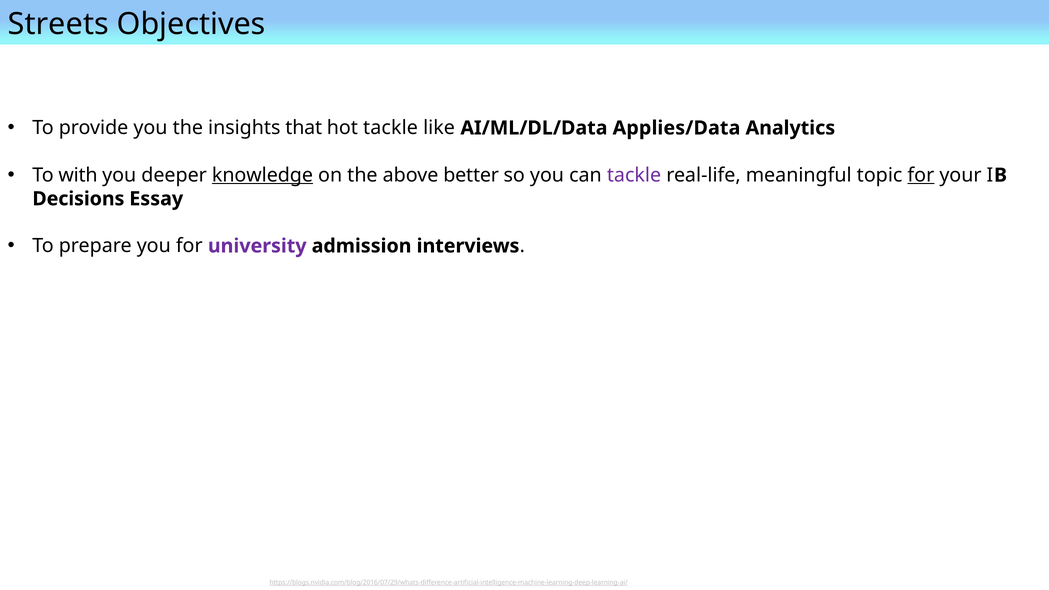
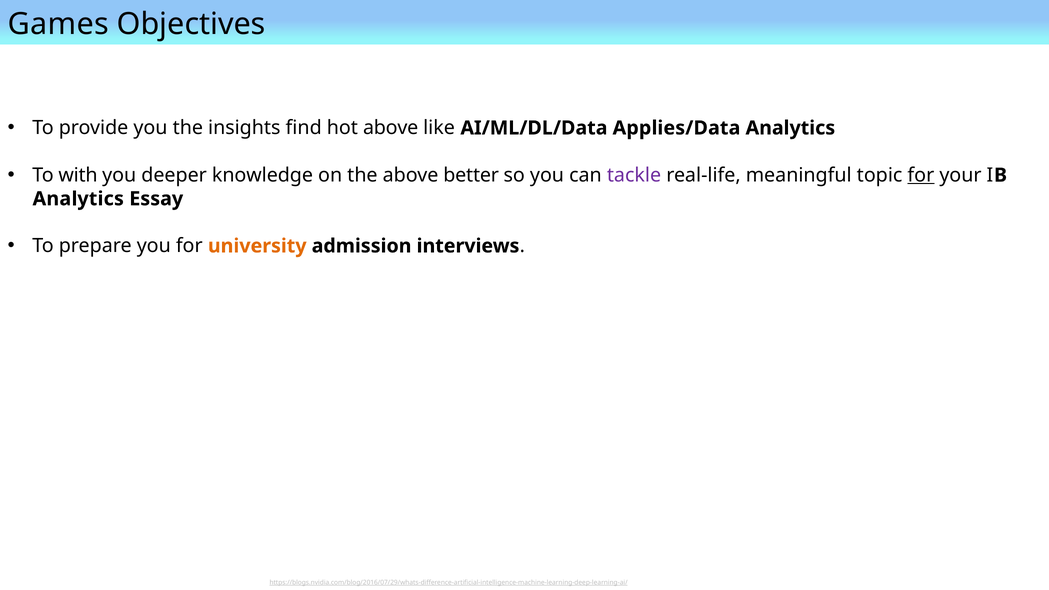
Streets: Streets -> Games (58, 24)
that: that -> find (304, 128)
hot tackle: tackle -> above (391, 128)
knowledge underline: present -> none (262, 175)
Decisions: Decisions -> Analytics (78, 199)
university colour: purple -> orange (257, 246)
